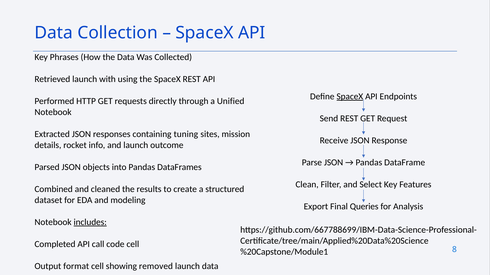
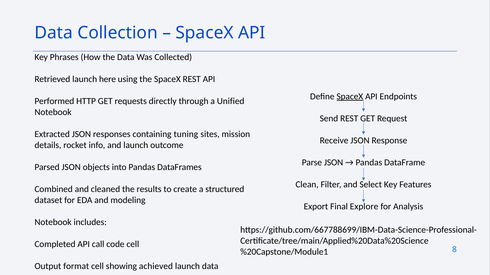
with: with -> here (108, 79)
Queries: Queries -> Explore (364, 207)
includes underline: present -> none (90, 223)
removed: removed -> achieved (156, 267)
